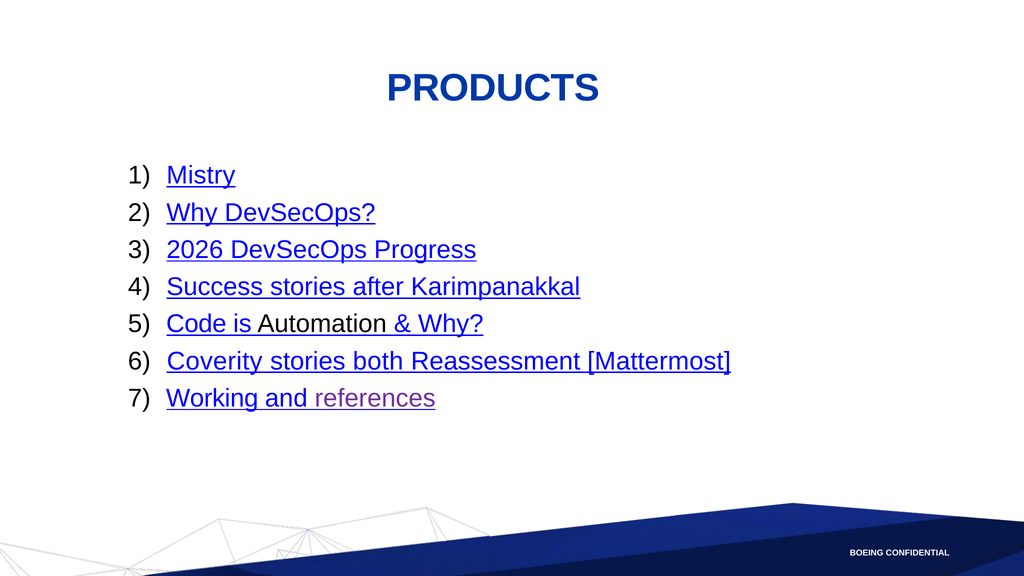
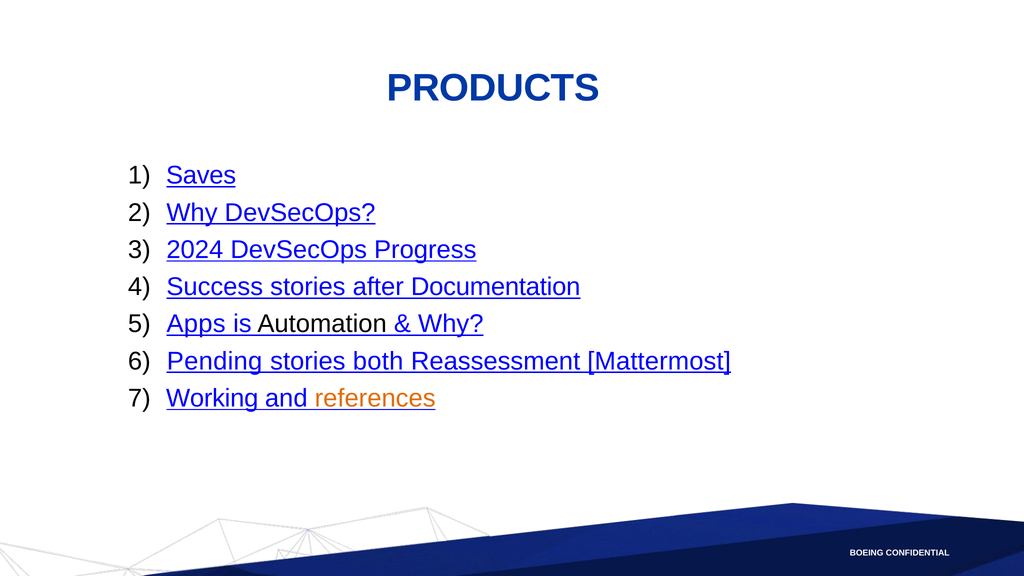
Mistry: Mistry -> Saves (201, 175)
2026: 2026 -> 2024 (195, 250)
Karimpanakkal: Karimpanakkal -> Documentation (496, 287)
Code: Code -> Apps (196, 324)
Coverity: Coverity -> Pending (215, 361)
references colour: purple -> orange (375, 398)
